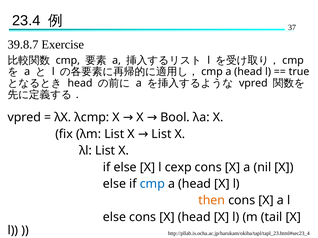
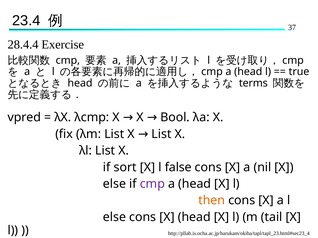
39.8.7: 39.8.7 -> 28.4.4 (23, 45)
vpred: vpred -> terms (253, 83)
if else: else -> sort (125, 168)
cexp: cexp -> false (178, 168)
cmp colour: blue -> purple (152, 184)
